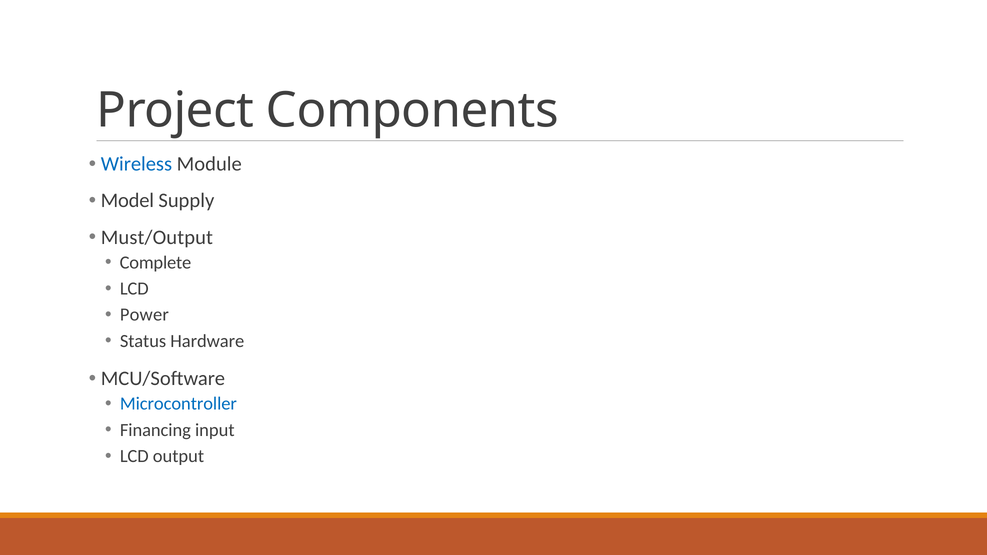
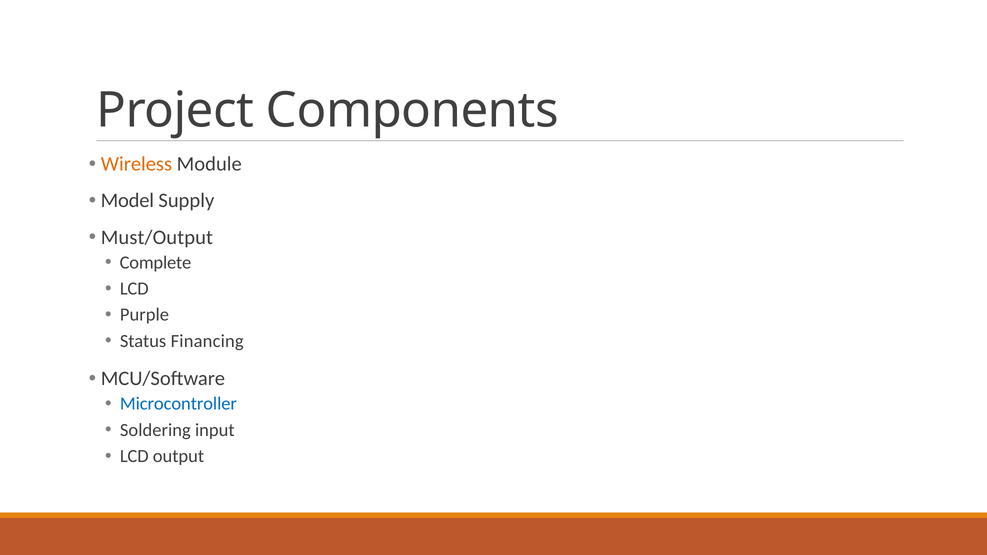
Wireless colour: blue -> orange (136, 164)
Power: Power -> Purple (144, 315)
Hardware: Hardware -> Financing (207, 341)
Financing: Financing -> Soldering (155, 430)
